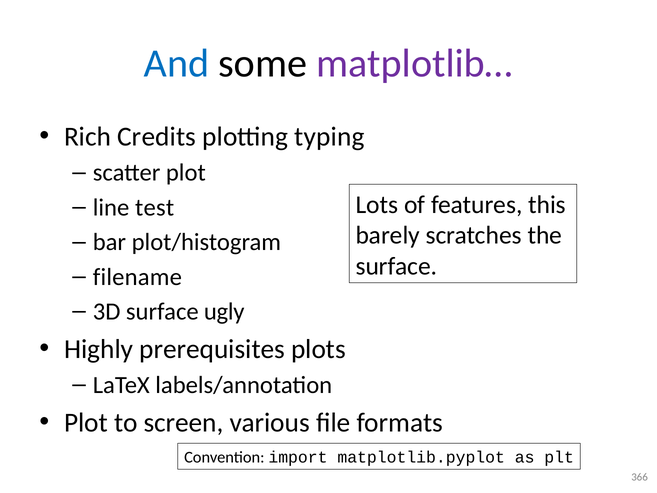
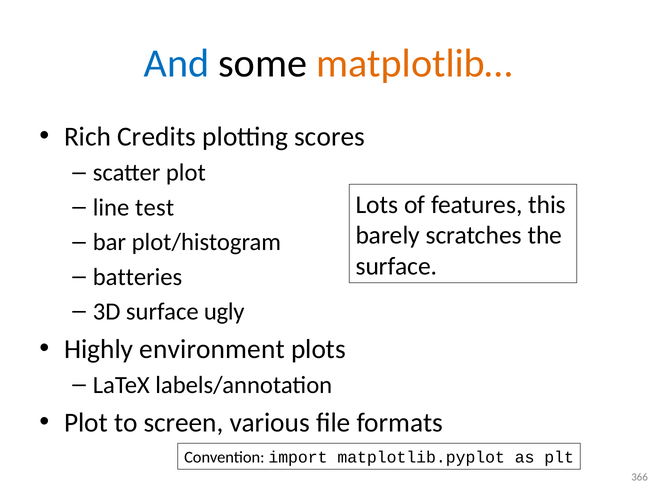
matplotlib… colour: purple -> orange (414, 64)
typing: typing -> scores (330, 137)
filename: filename -> batteries (137, 277)
prerequisites: prerequisites -> environment (212, 349)
